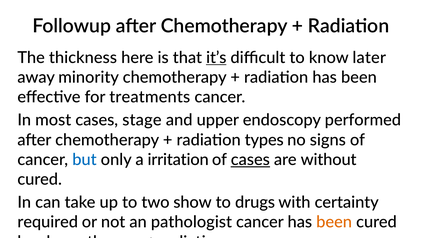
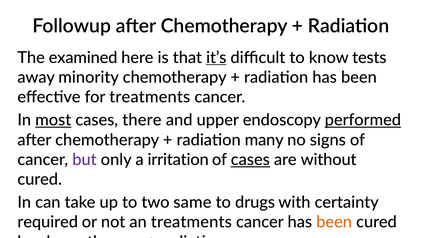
thickness: thickness -> examined (83, 58)
later: later -> tests (369, 58)
most underline: none -> present (53, 120)
stage: stage -> there (142, 120)
performed underline: none -> present (363, 120)
types: types -> many (264, 140)
but colour: blue -> purple (84, 160)
show: show -> same (192, 202)
an pathologist: pathologist -> treatments (191, 222)
